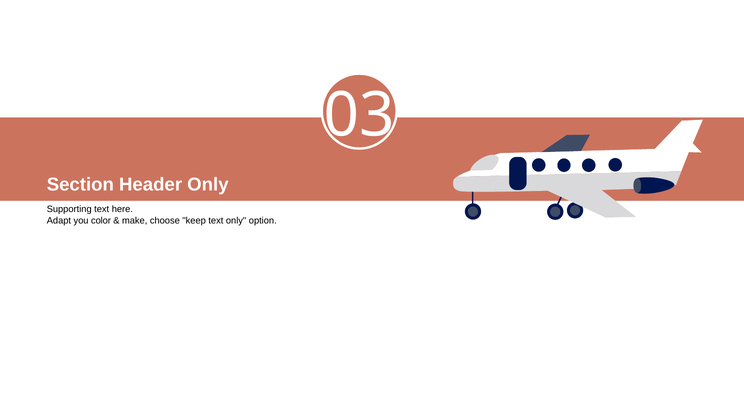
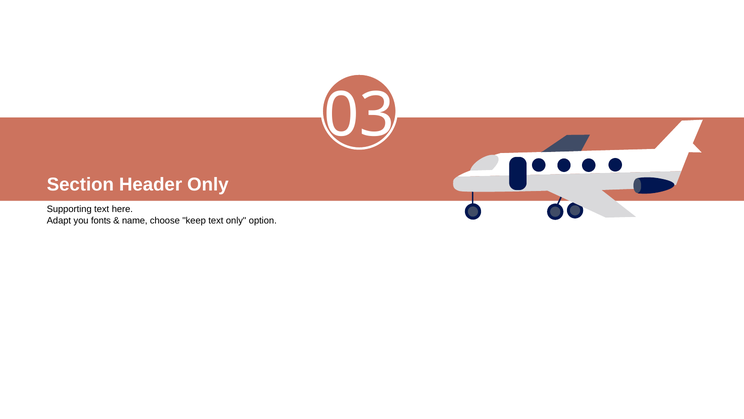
color: color -> fonts (101, 220)
make: make -> name (135, 220)
